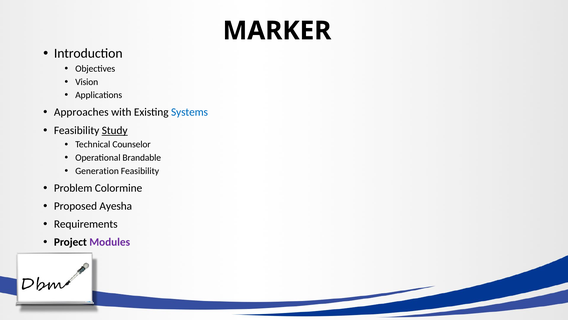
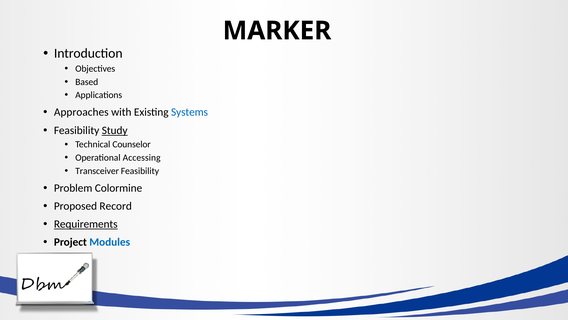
Vision: Vision -> Based (87, 82)
Brandable: Brandable -> Accessing (142, 157)
Generation: Generation -> Transceiver (97, 171)
Ayesha: Ayesha -> Record (116, 206)
Requirements underline: none -> present (86, 224)
Modules colour: purple -> blue (110, 242)
